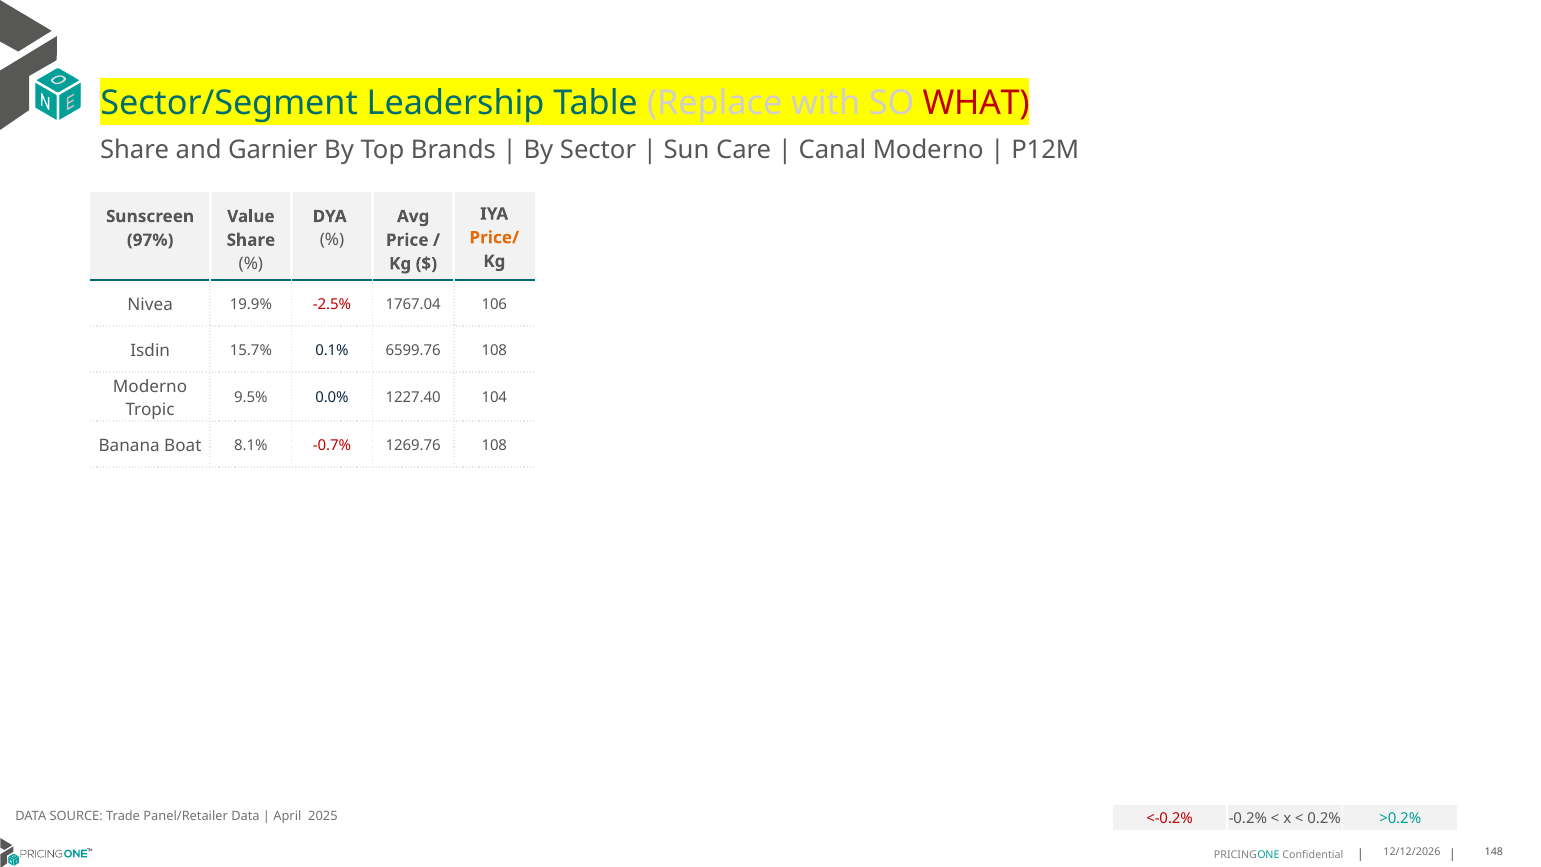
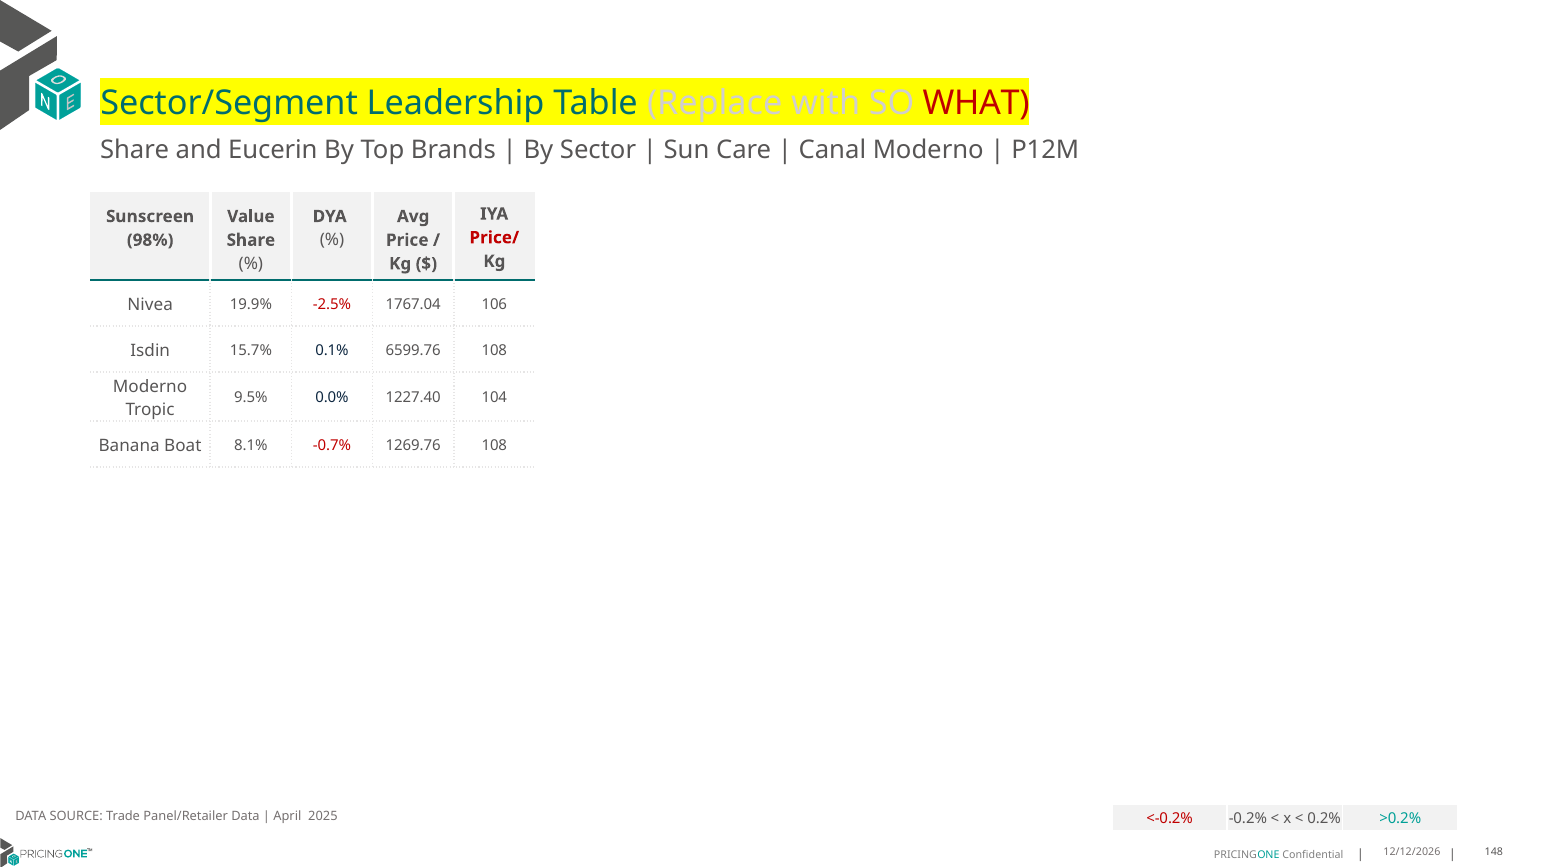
Garnier: Garnier -> Eucerin (273, 150)
Price/ colour: orange -> red (494, 238)
97%: 97% -> 98% (150, 240)
